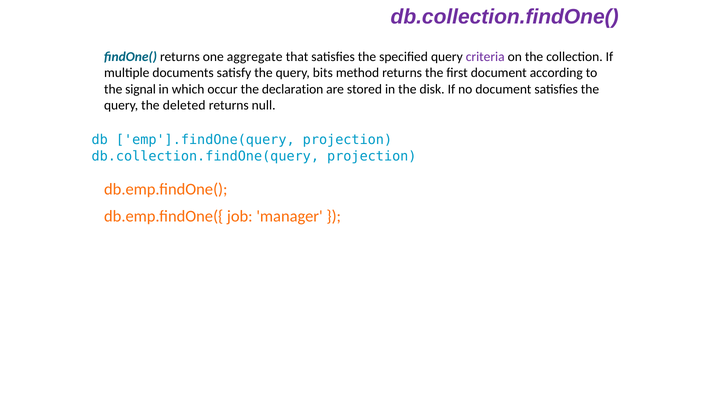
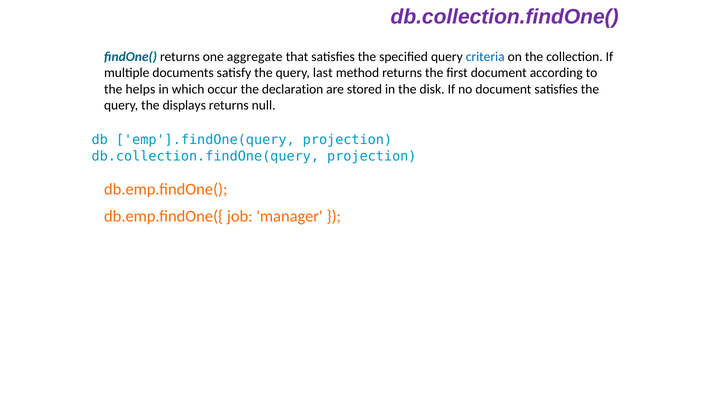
criteria colour: purple -> blue (485, 57)
bits: bits -> last (323, 73)
signal: signal -> helps (140, 89)
deleted: deleted -> displays (184, 105)
